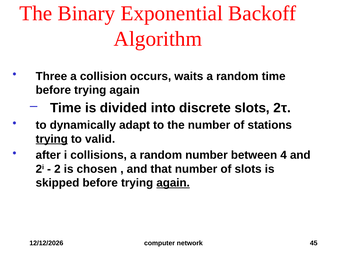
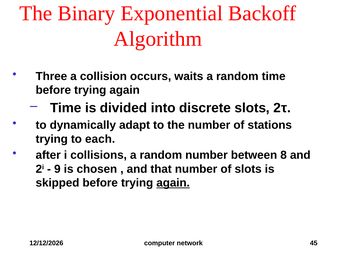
trying underline: present -> none (52, 139)
valid: valid -> each (100, 139)
4: 4 -> 8 (284, 155)
2: 2 -> 9 (57, 169)
